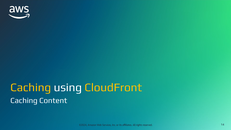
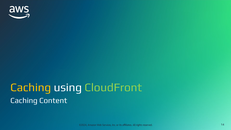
CloudFront colour: yellow -> light green (113, 87)
